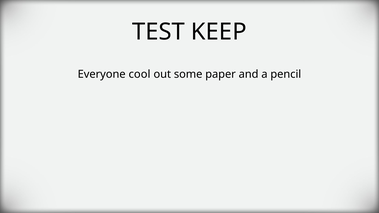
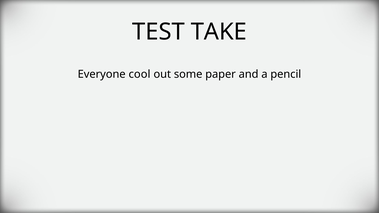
KEEP: KEEP -> TAKE (219, 32)
